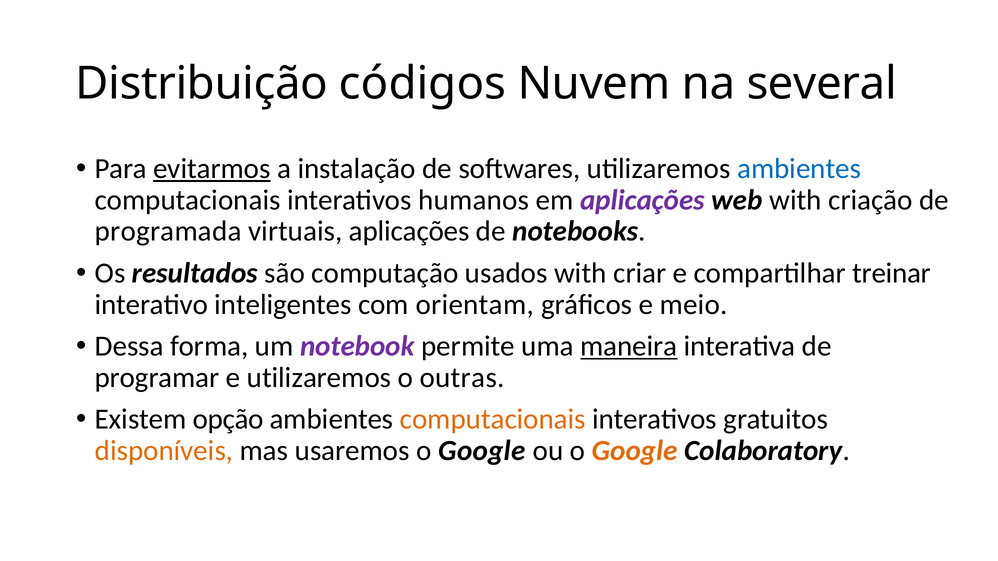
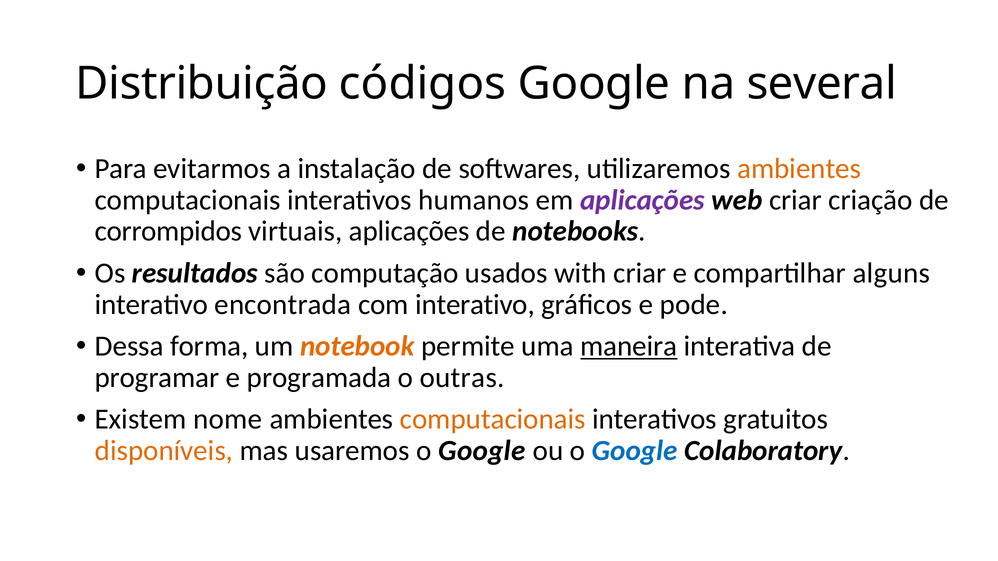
códigos Nuvem: Nuvem -> Google (594, 84)
evitarmos underline: present -> none (212, 169)
ambientes colour: blue -> orange (799, 169)
web with: with -> criar (796, 200)
programada: programada -> corrompidos (168, 231)
treinar: treinar -> alguns (891, 273)
inteligentes: inteligentes -> encontrada (283, 305)
com orientam: orientam -> interativo (475, 305)
meio: meio -> pode (694, 305)
notebook colour: purple -> orange (357, 346)
e utilizaremos: utilizaremos -> programada (319, 378)
opção: opção -> nome (228, 420)
Google colour: orange -> blue (635, 451)
